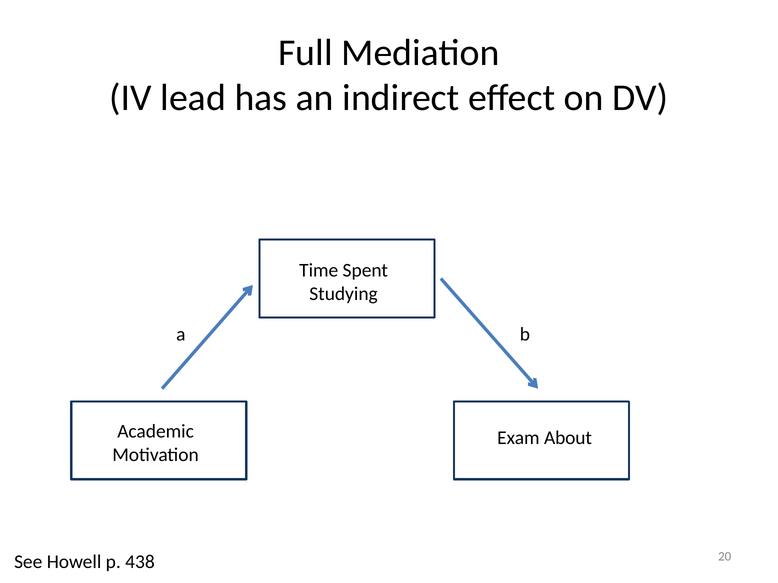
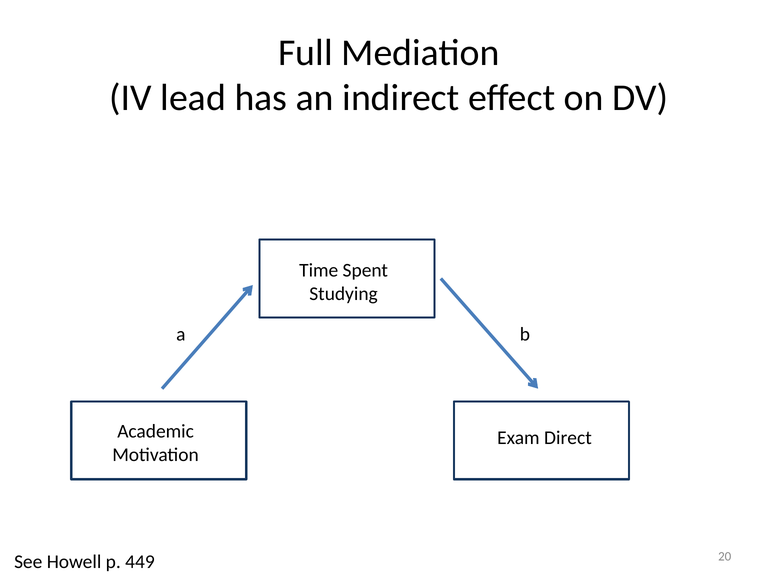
About: About -> Direct (568, 438)
438: 438 -> 449 (140, 562)
